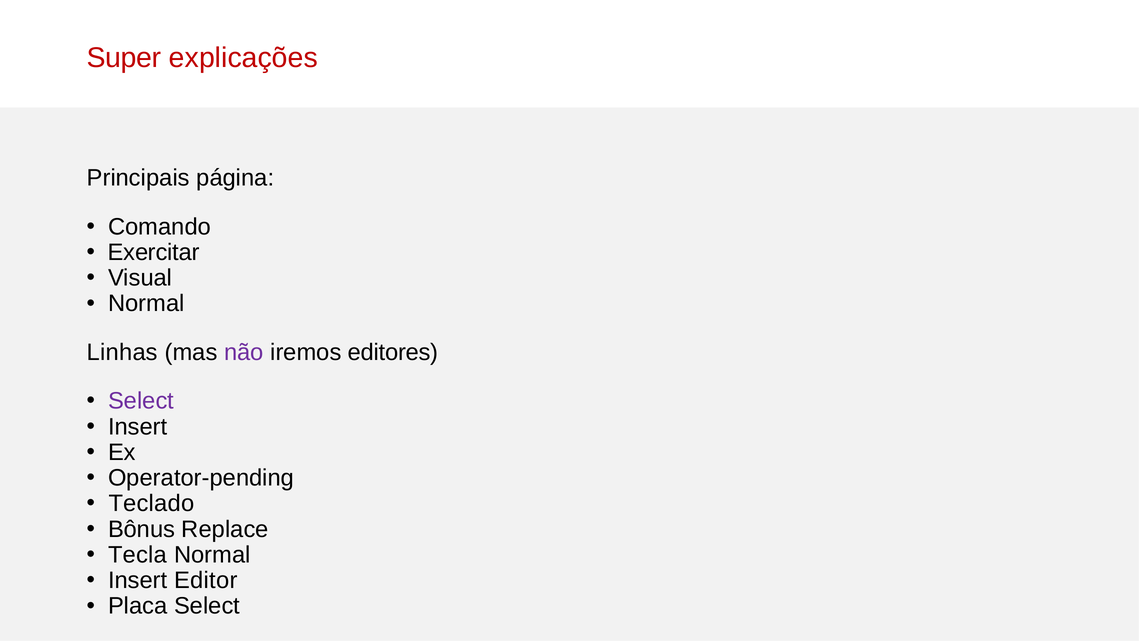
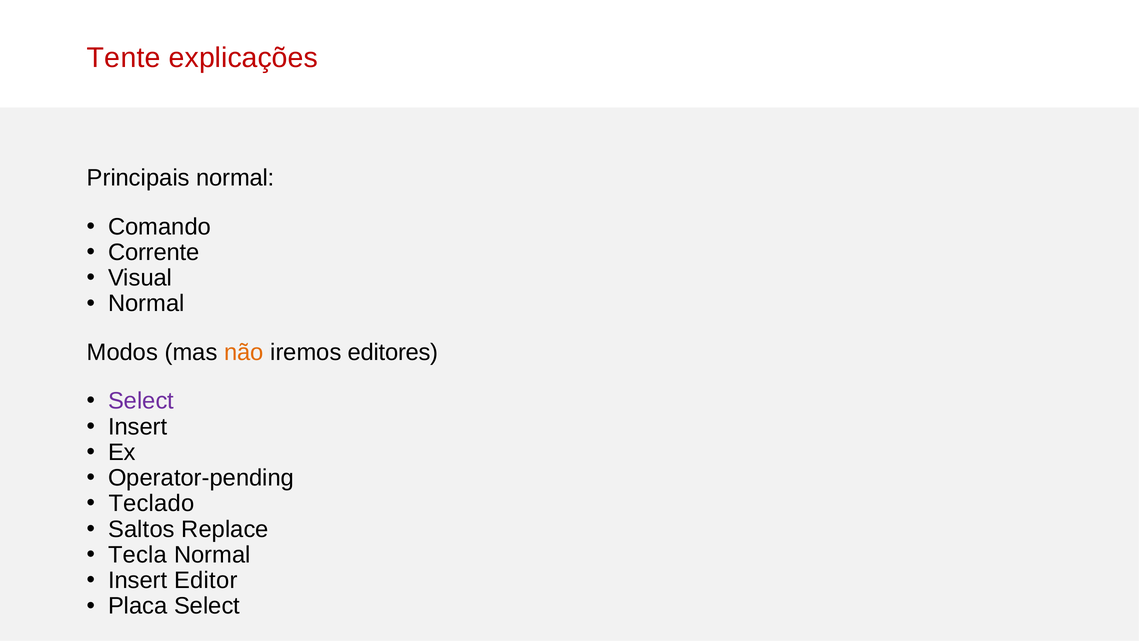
Super: Super -> Tente (124, 58)
Principais página: página -> normal (235, 178)
Exercitar: Exercitar -> Corrente (154, 252)
Linhas: Linhas -> Modos (122, 352)
não colour: purple -> orange (244, 352)
Bônus: Bônus -> Saltos (141, 529)
